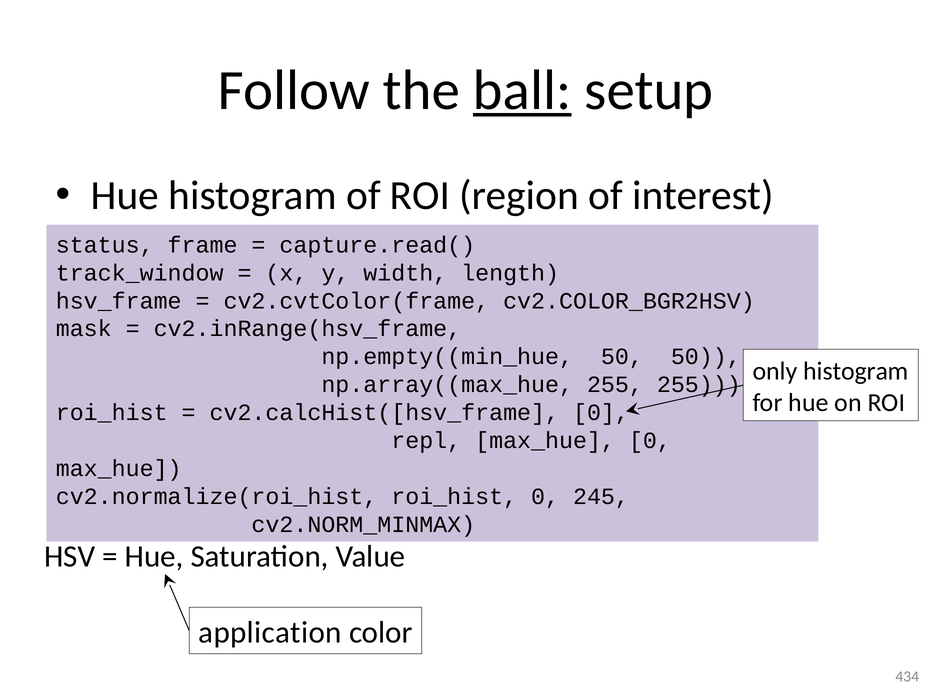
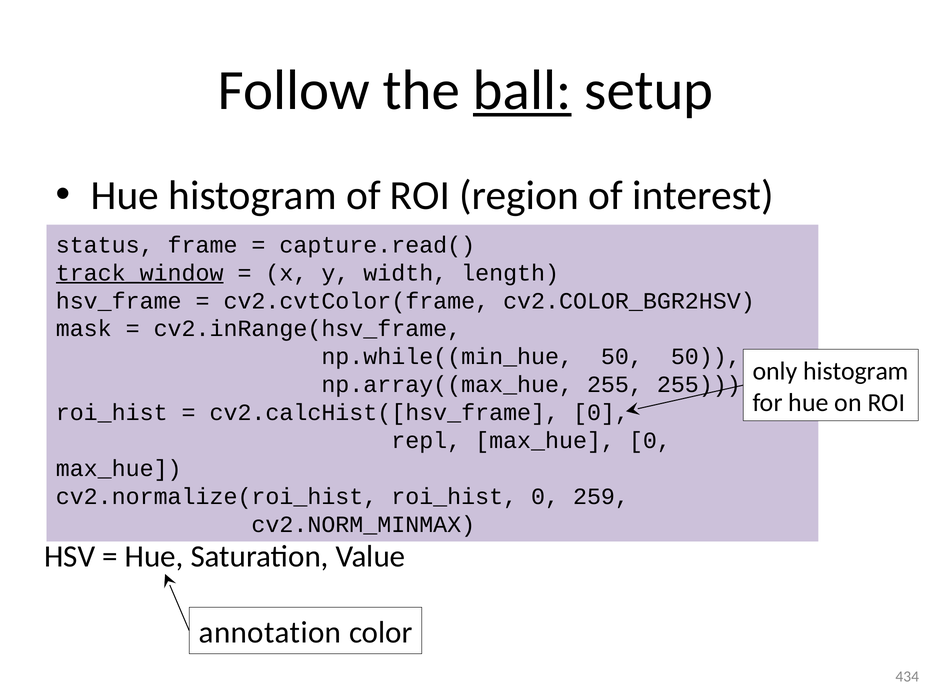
track_window underline: none -> present (140, 273)
np.empty((min_hue: np.empty((min_hue -> np.while((min_hue (447, 357)
245: 245 -> 259 (601, 497)
application: application -> annotation (270, 633)
